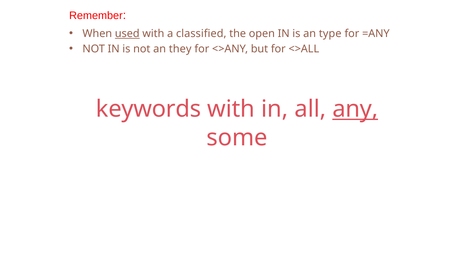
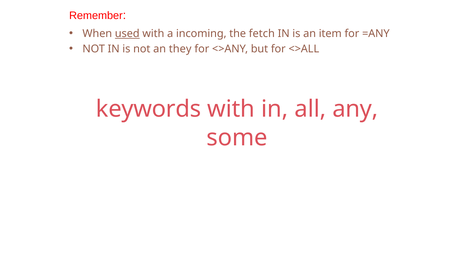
classified: classified -> incoming (201, 34)
open: open -> fetch (262, 34)
type: type -> item (330, 34)
any underline: present -> none (355, 109)
